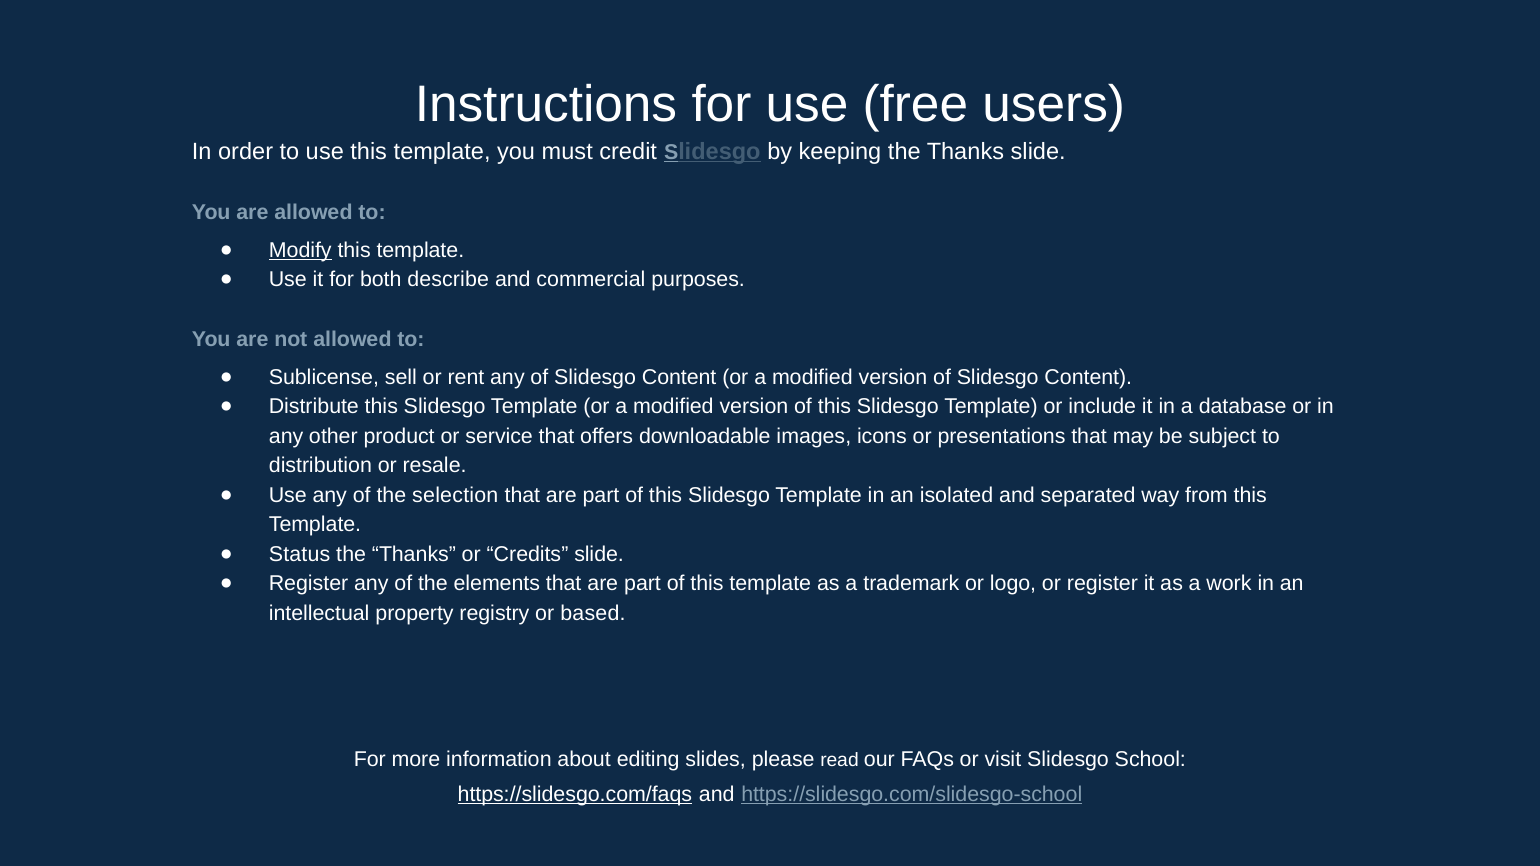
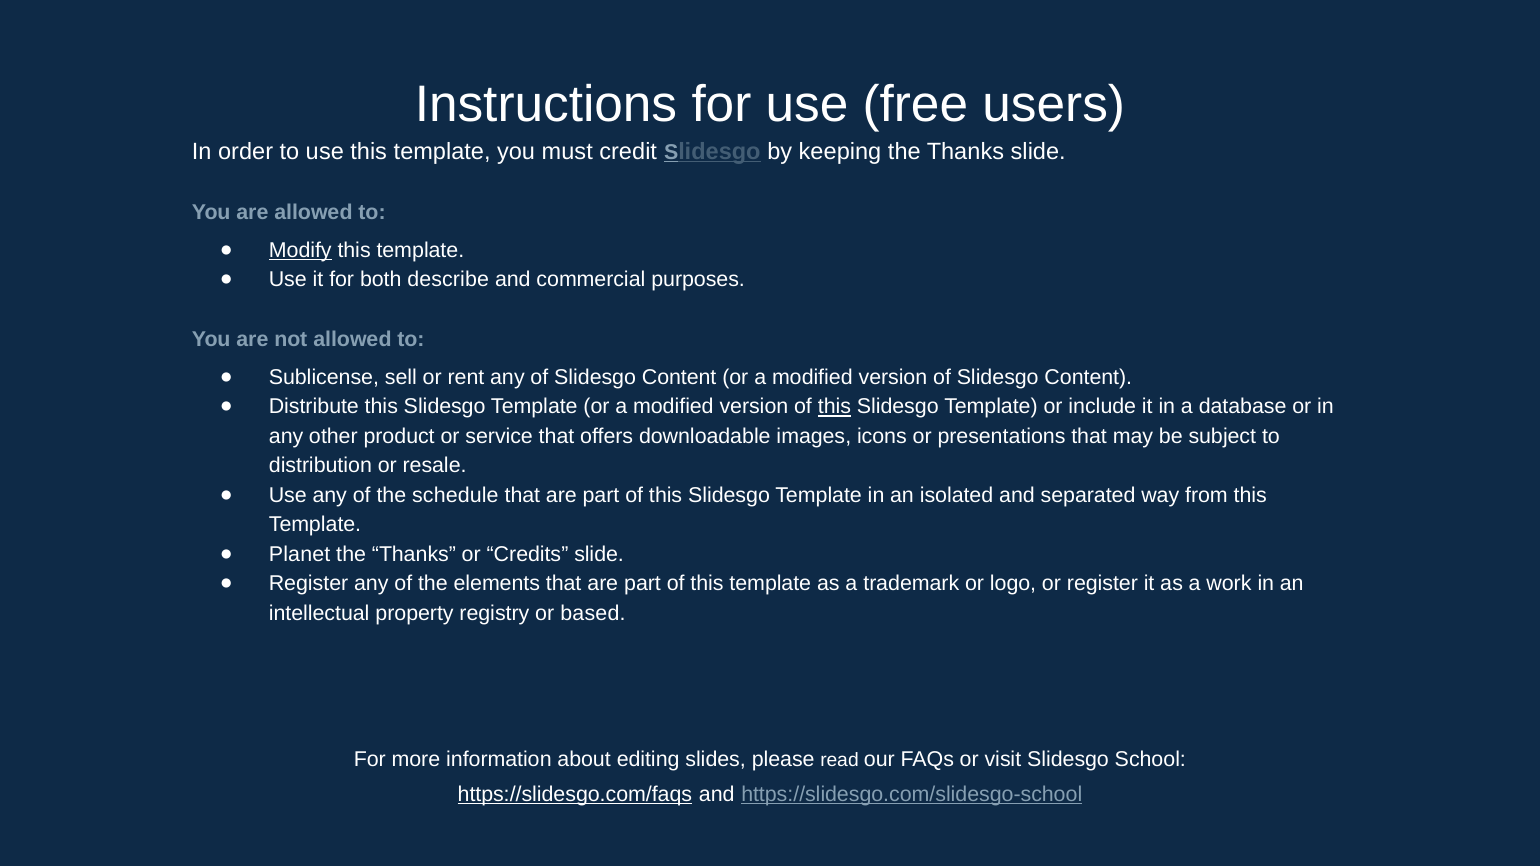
this underline: none -> present (834, 407)
selection: selection -> schedule (455, 495)
Status: Status -> Planet (300, 554)
